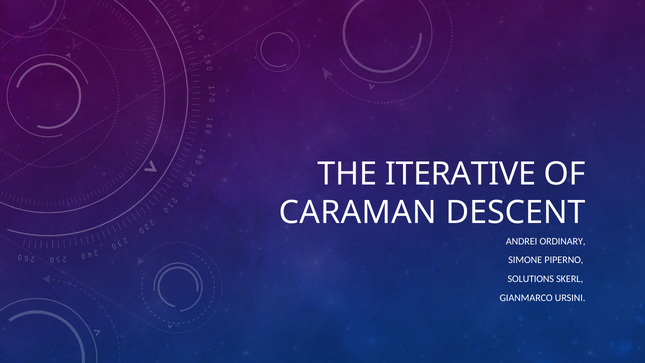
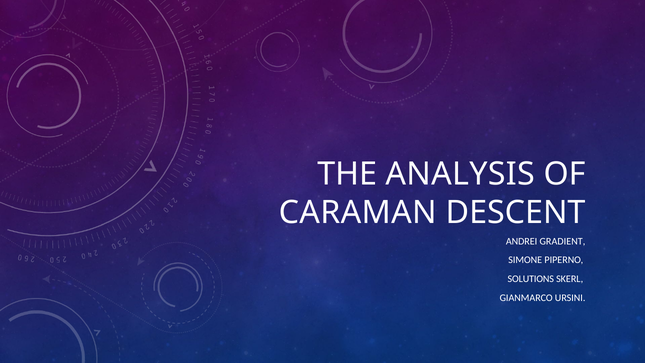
ITERATIVE: ITERATIVE -> ANALYSIS (460, 174)
ORDINARY: ORDINARY -> GRADIENT (562, 241)
